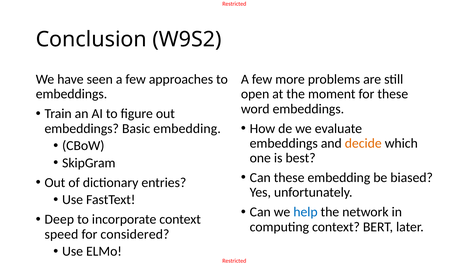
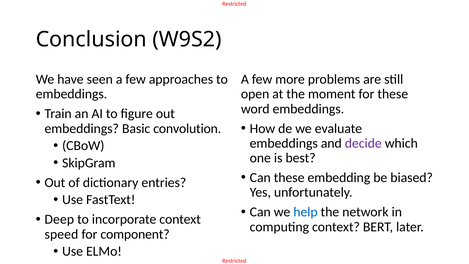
Basic embedding: embedding -> convolution (187, 128)
decide colour: orange -> purple (363, 143)
considered: considered -> component (135, 234)
